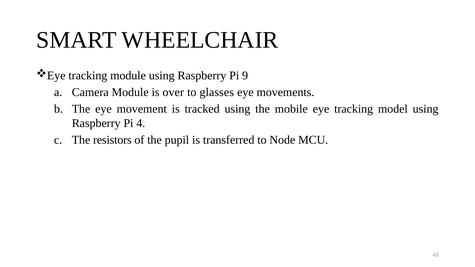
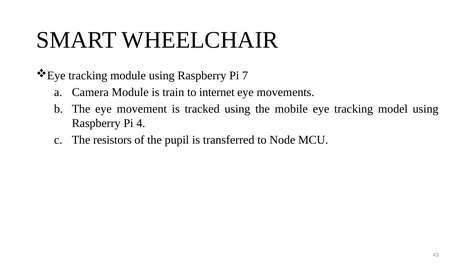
9: 9 -> 7 (245, 76)
over: over -> train (173, 92)
glasses: glasses -> internet (217, 92)
